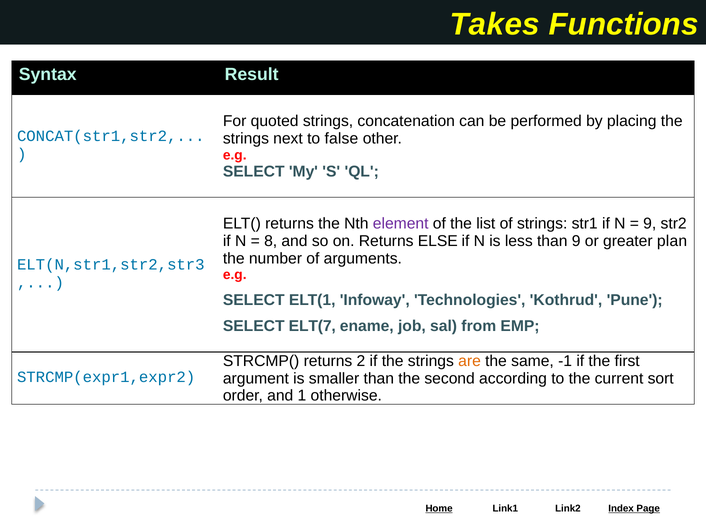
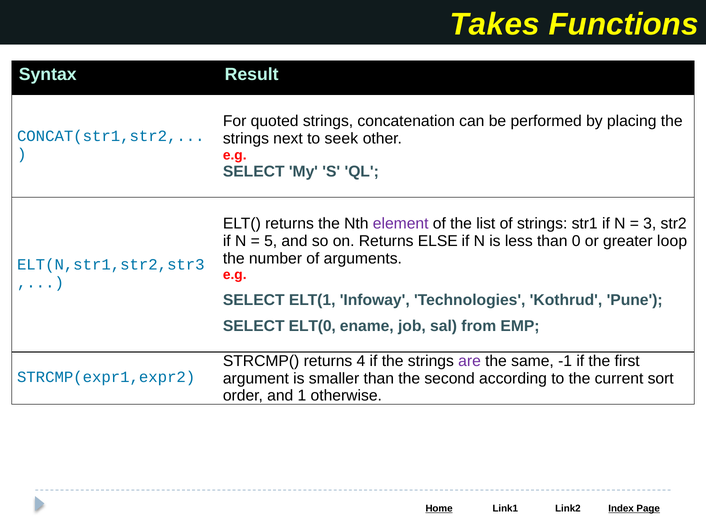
false: false -> seek (341, 139)
9: 9 -> 3 (650, 224)
8: 8 -> 5 (271, 241)
than 9: 9 -> 0 (576, 241)
plan: plan -> loop (672, 241)
ELT(7: ELT(7 -> ELT(0 (312, 326)
2: 2 -> 4 (361, 361)
are colour: orange -> purple (470, 361)
